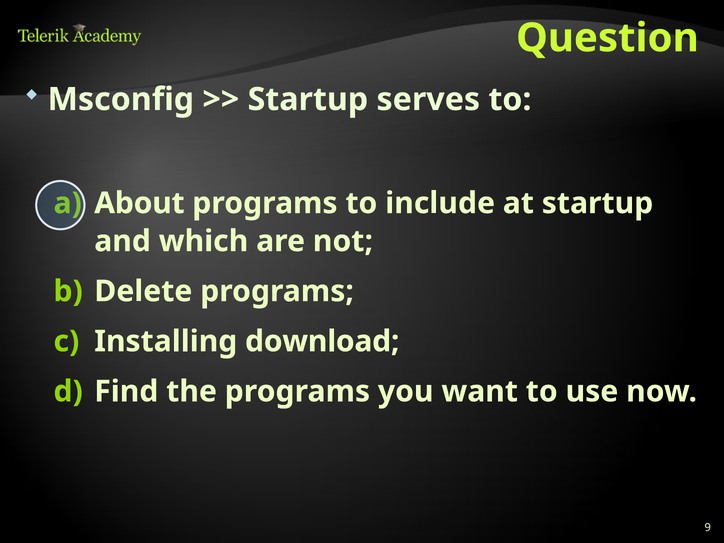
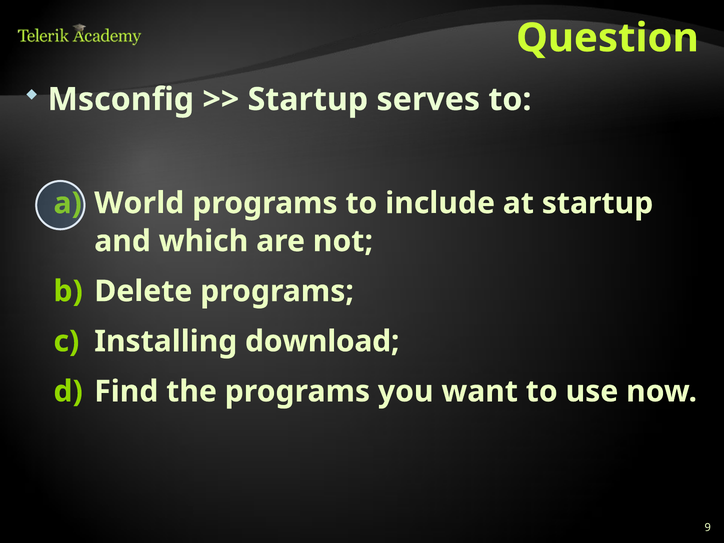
About: About -> World (139, 203)
